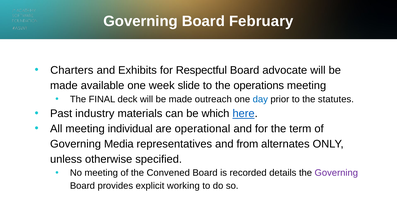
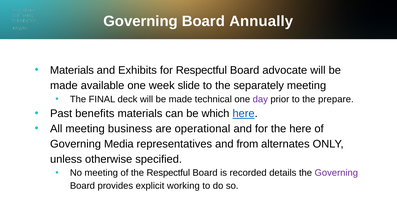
February: February -> Annually (261, 21)
Charters: Charters -> Materials (72, 70)
operations: operations -> separately (259, 86)
outreach: outreach -> technical (213, 99)
day colour: blue -> purple (260, 99)
statutes: statutes -> prepare (336, 99)
industry: industry -> benefits (95, 114)
individual: individual -> business (130, 129)
the term: term -> here (300, 129)
the Convened: Convened -> Respectful (168, 173)
